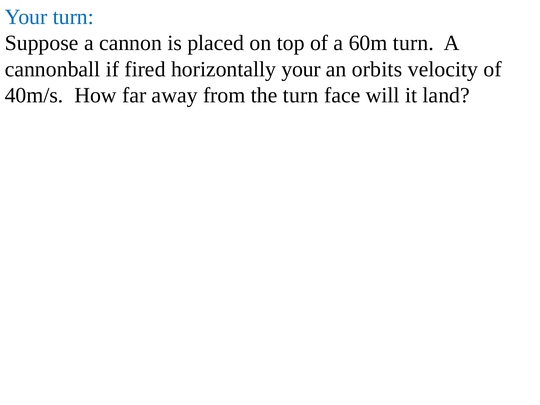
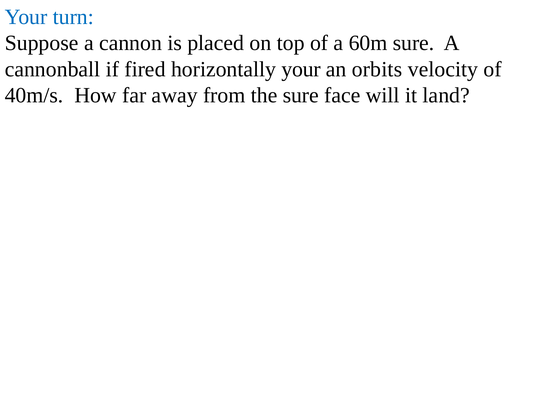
60m turn: turn -> sure (414, 43)
the turn: turn -> sure (301, 95)
